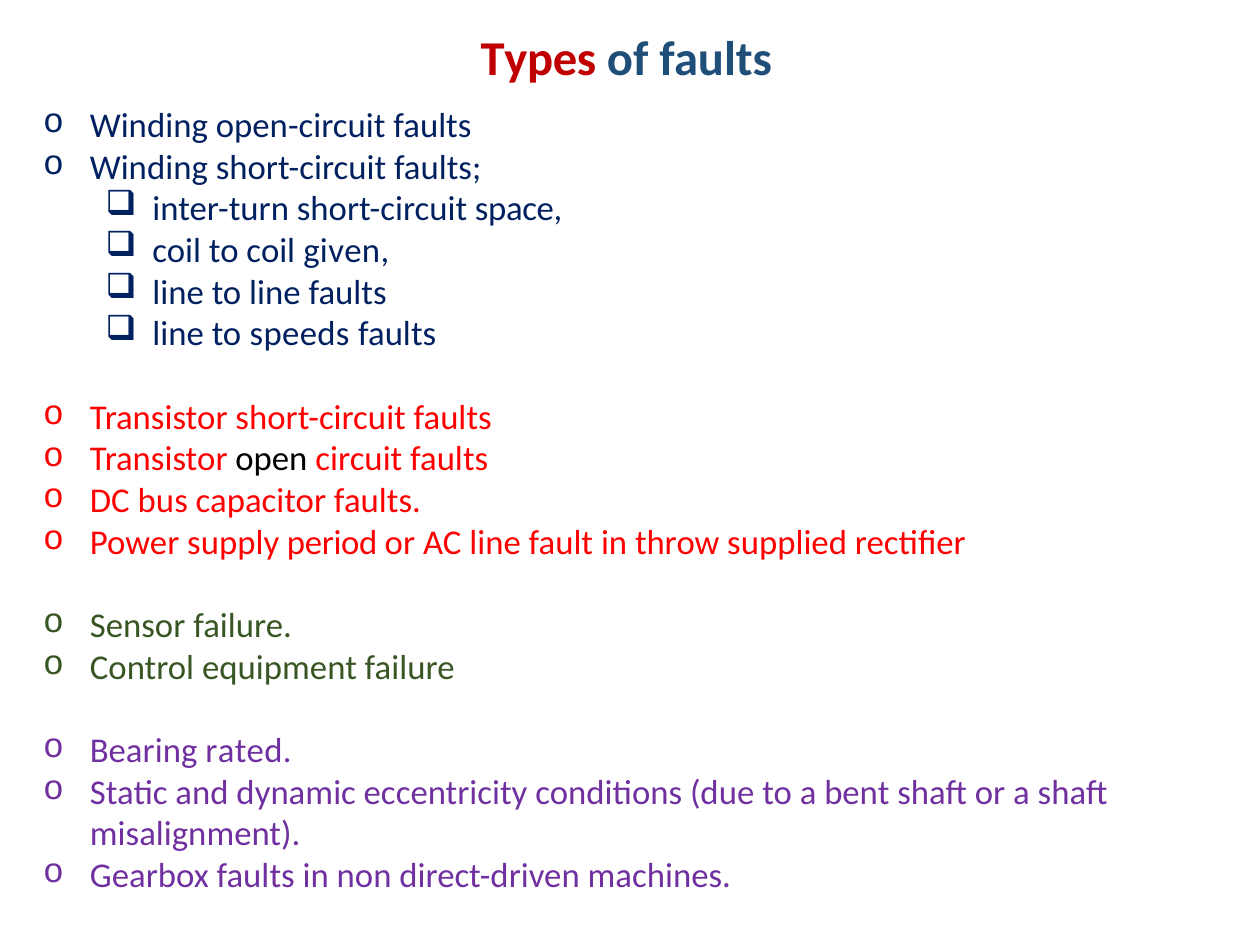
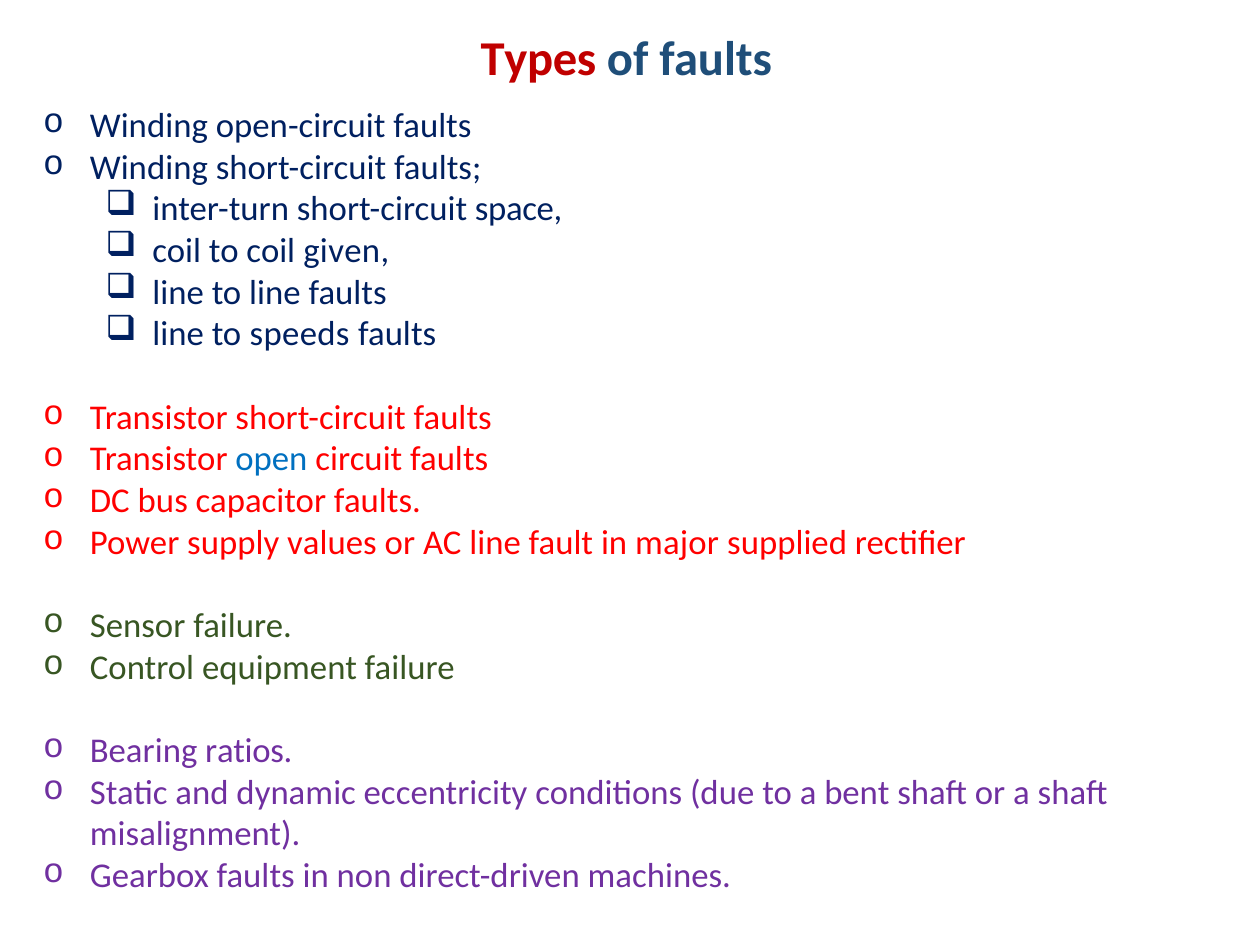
open colour: black -> blue (271, 460)
period: period -> values (332, 543)
throw: throw -> major (677, 543)
rated: rated -> ratios (249, 751)
